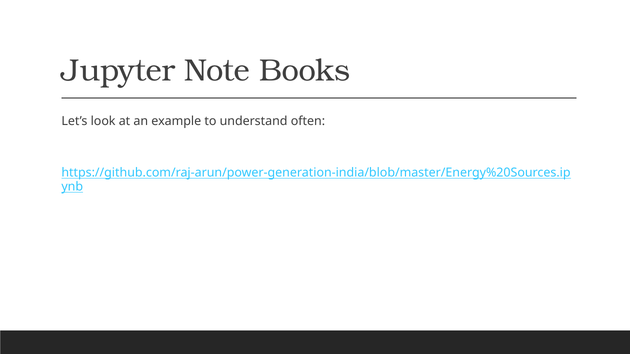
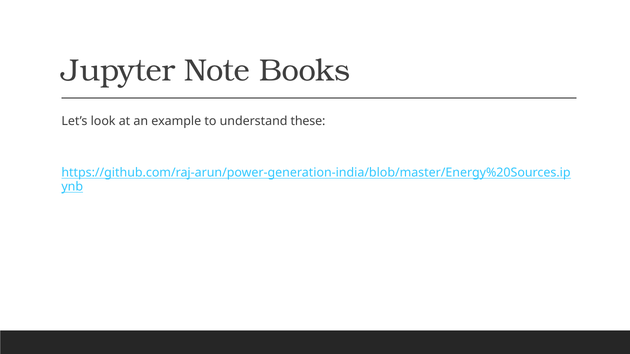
often: often -> these (308, 121)
